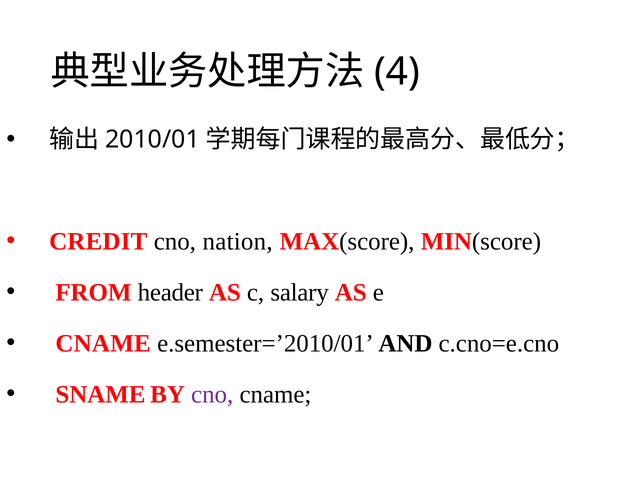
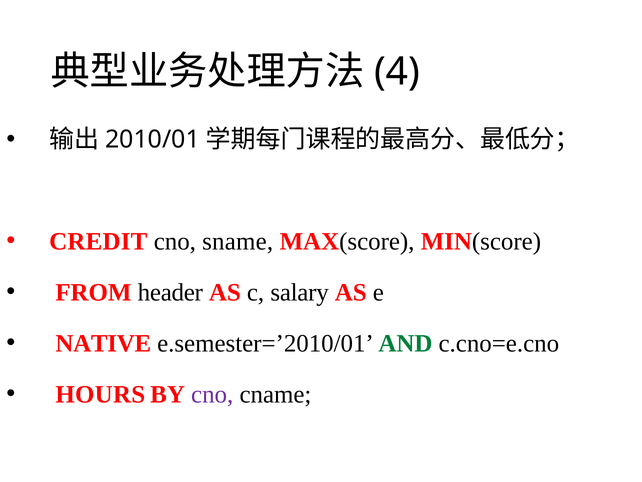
nation: nation -> sname (238, 241)
CNAME: CNAME -> NATIVE (103, 343)
AND colour: black -> green (405, 343)
SNAME: SNAME -> HOURS (100, 394)
